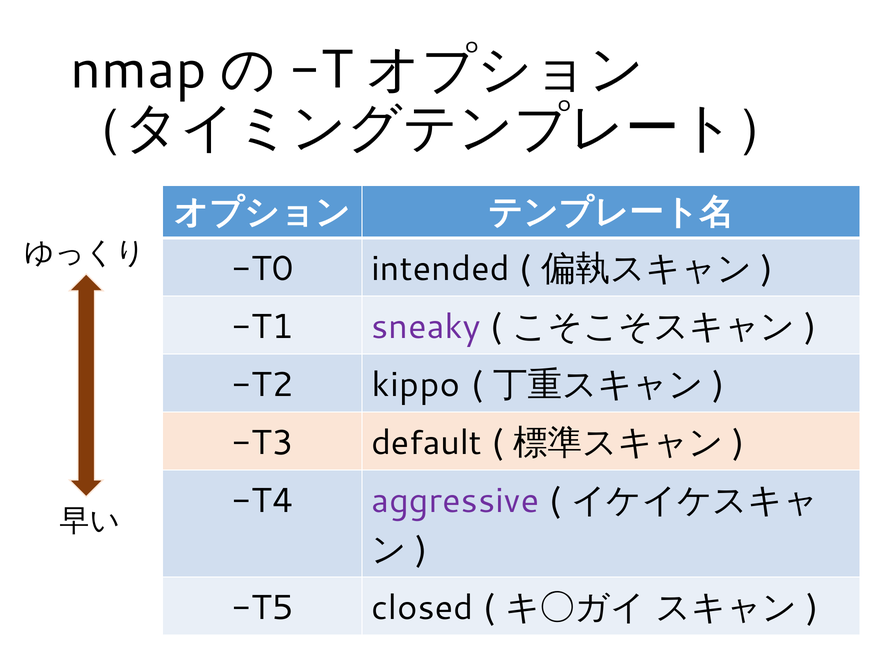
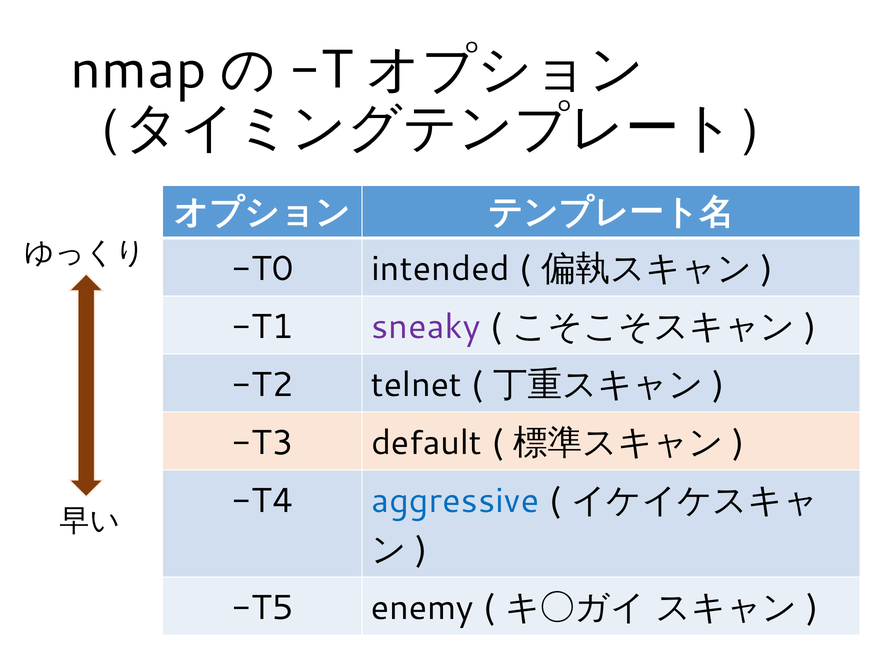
kippo: kippo -> telnet (416, 385)
aggressive colour: purple -> blue (455, 500)
closed: closed -> enemy (422, 607)
